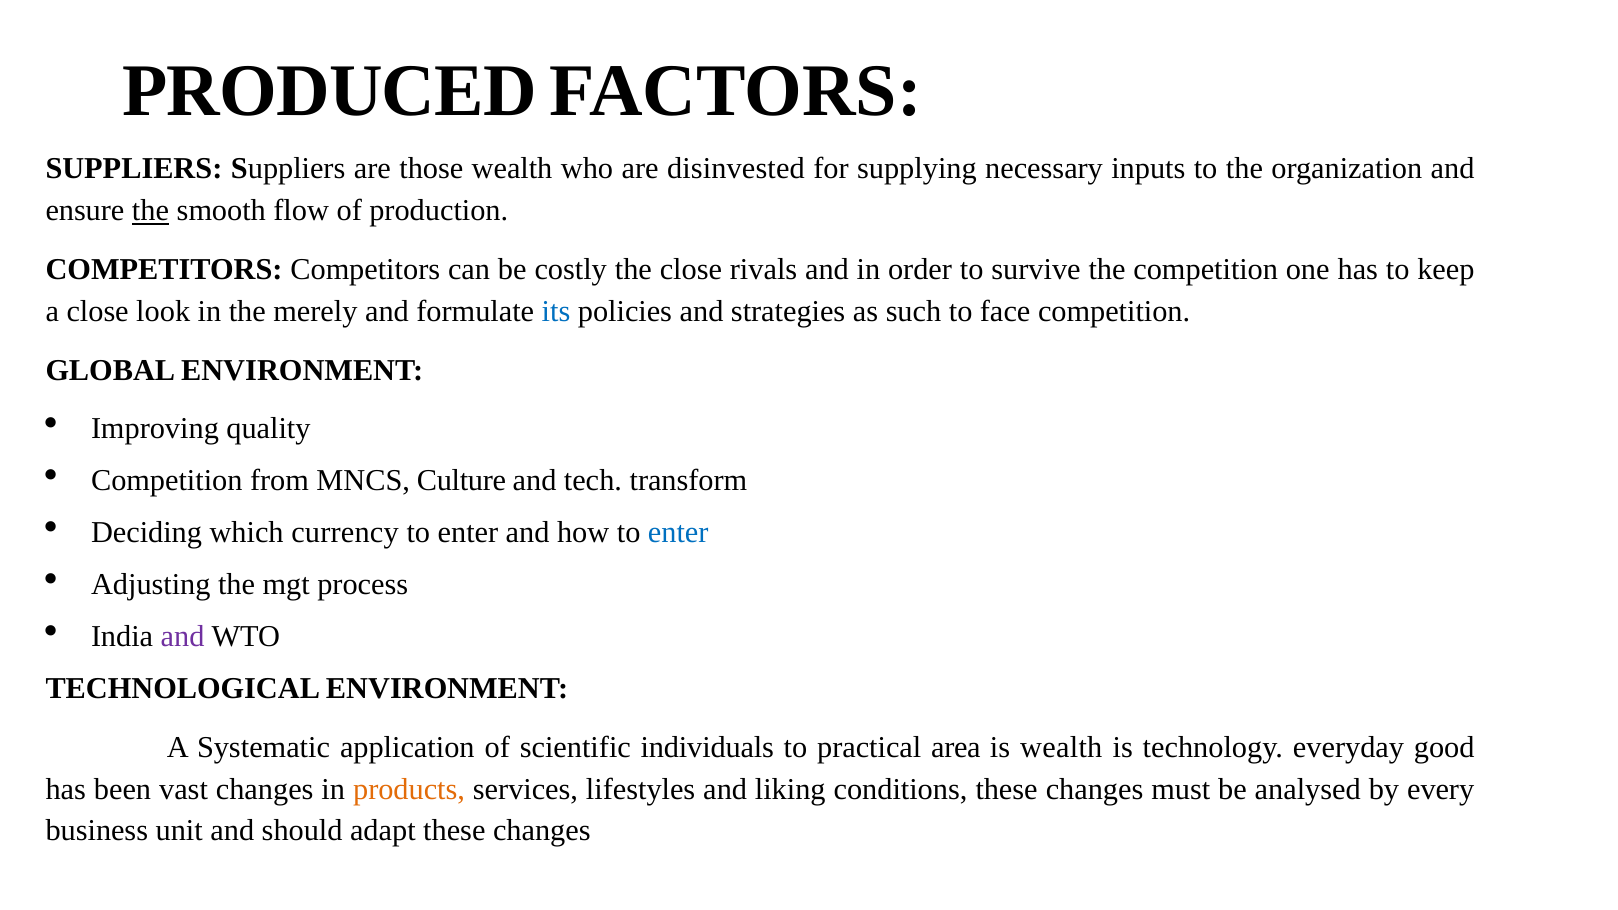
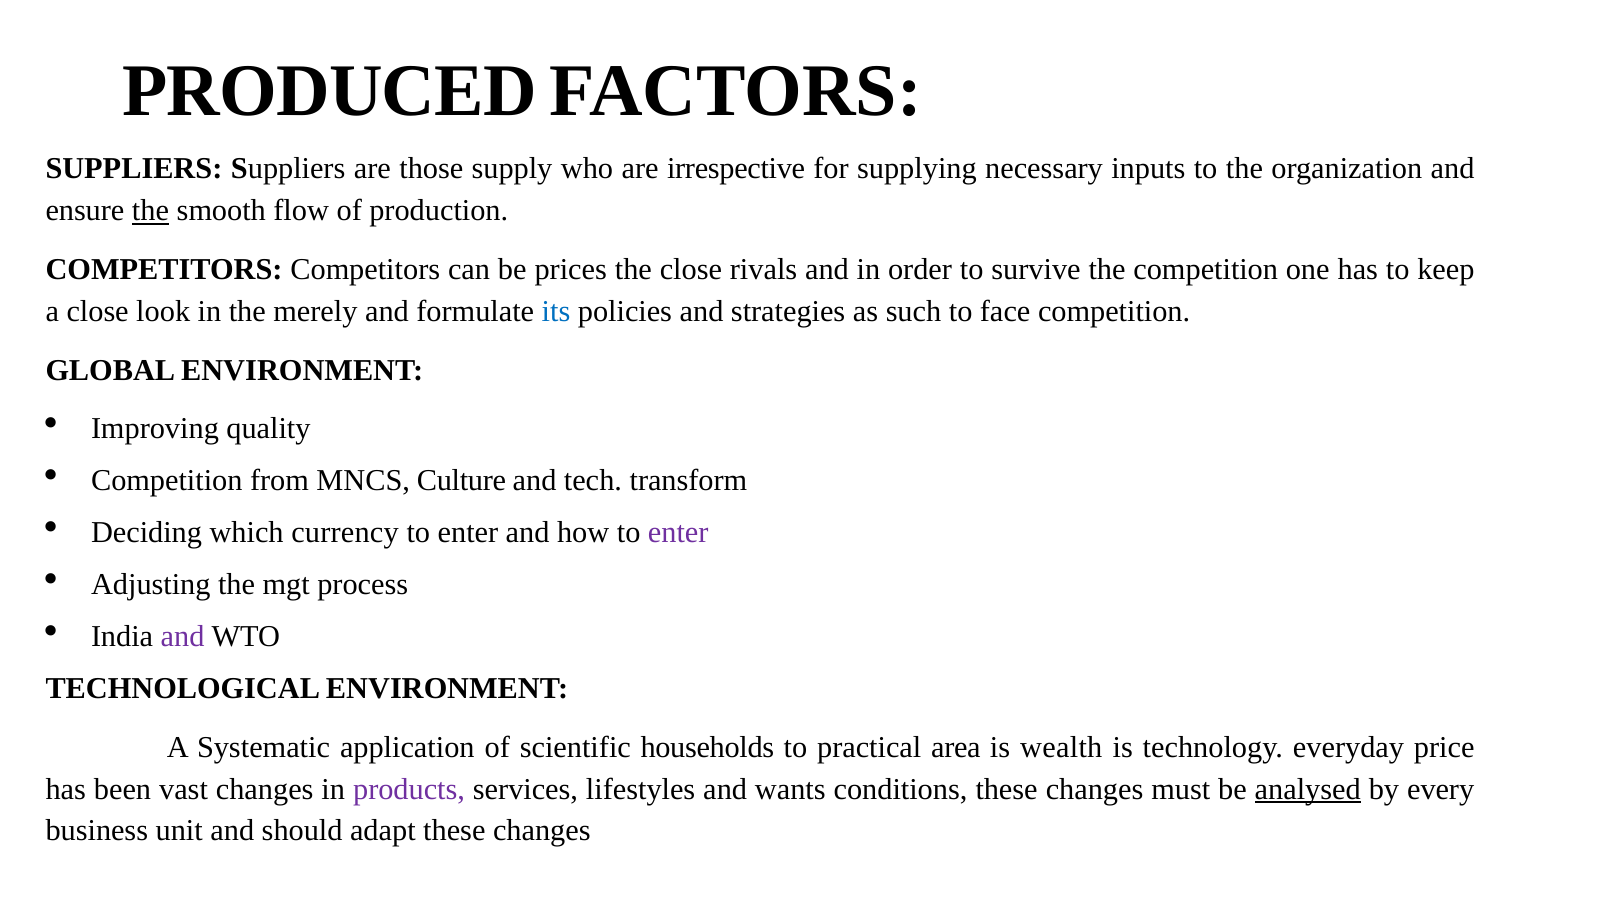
those wealth: wealth -> supply (512, 169)
disinvested: disinvested -> irrespective (736, 169)
costly: costly -> prices (571, 269)
enter colour: blue -> purple (678, 533)
individuals: individuals -> households (707, 747)
good: good -> price (1444, 747)
products colour: orange -> purple (409, 789)
liking: liking -> wants (790, 789)
analysed underline: none -> present (1308, 789)
